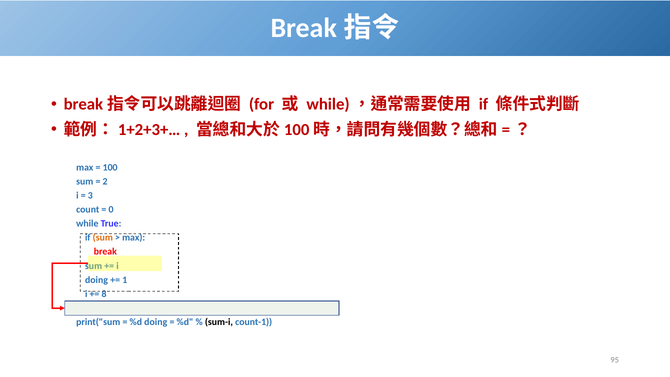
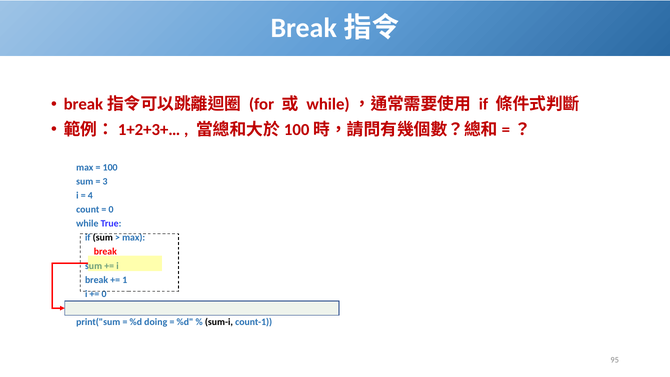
2: 2 -> 3 (105, 181)
3: 3 -> 4 (90, 195)
sum colour: orange -> black (103, 238)
doing: doing -> break (97, 280)
8: 8 -> 0 (104, 294)
